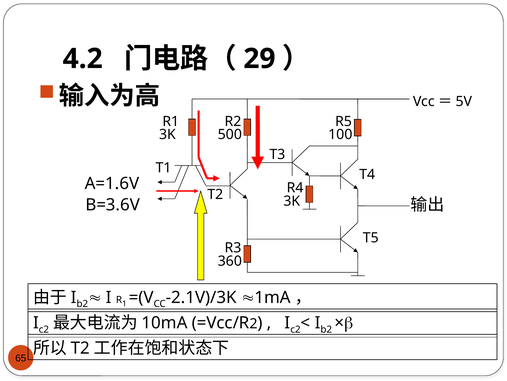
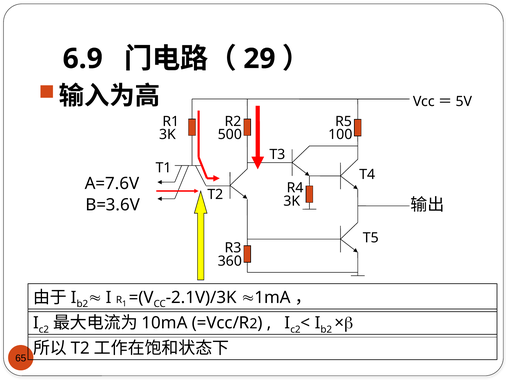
4.2: 4.2 -> 6.9 (83, 59)
A=1.6V: A=1.6V -> A=7.6V (112, 183)
